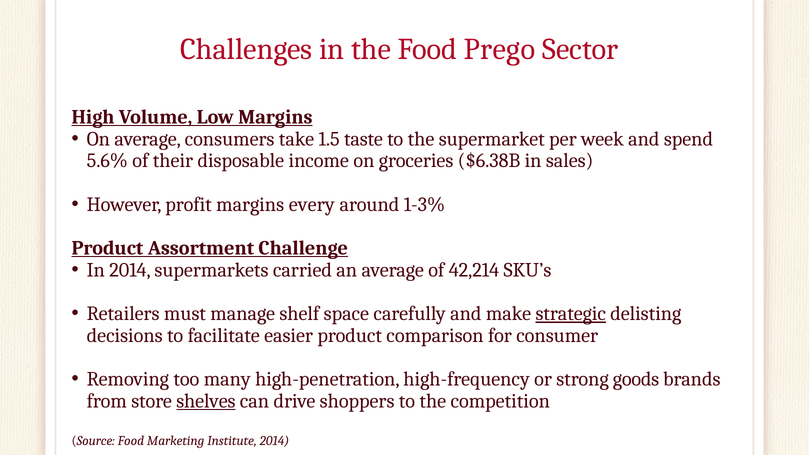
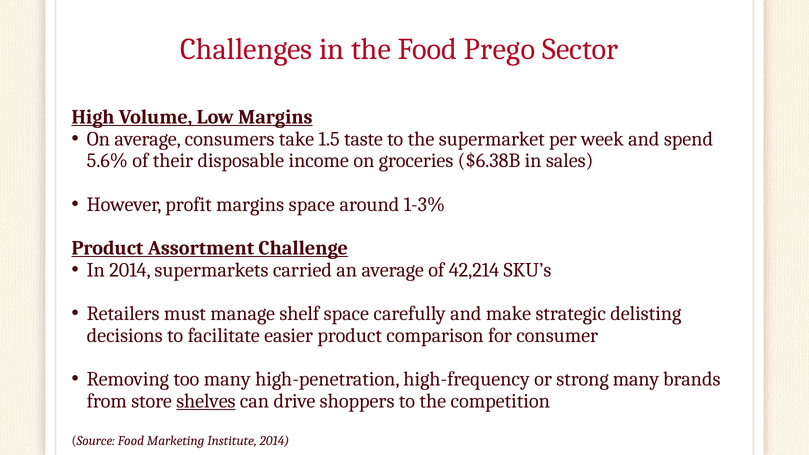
margins every: every -> space (312, 204)
strategic underline: present -> none (571, 314)
strong goods: goods -> many (636, 379)
